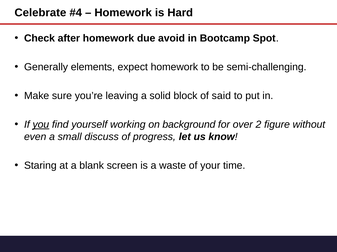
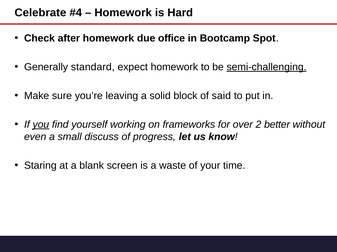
avoid: avoid -> office (172, 38)
elements: elements -> standard (93, 67)
semi-challenging underline: none -> present (267, 67)
background: background -> frameworks (189, 125)
figure: figure -> better (277, 125)
